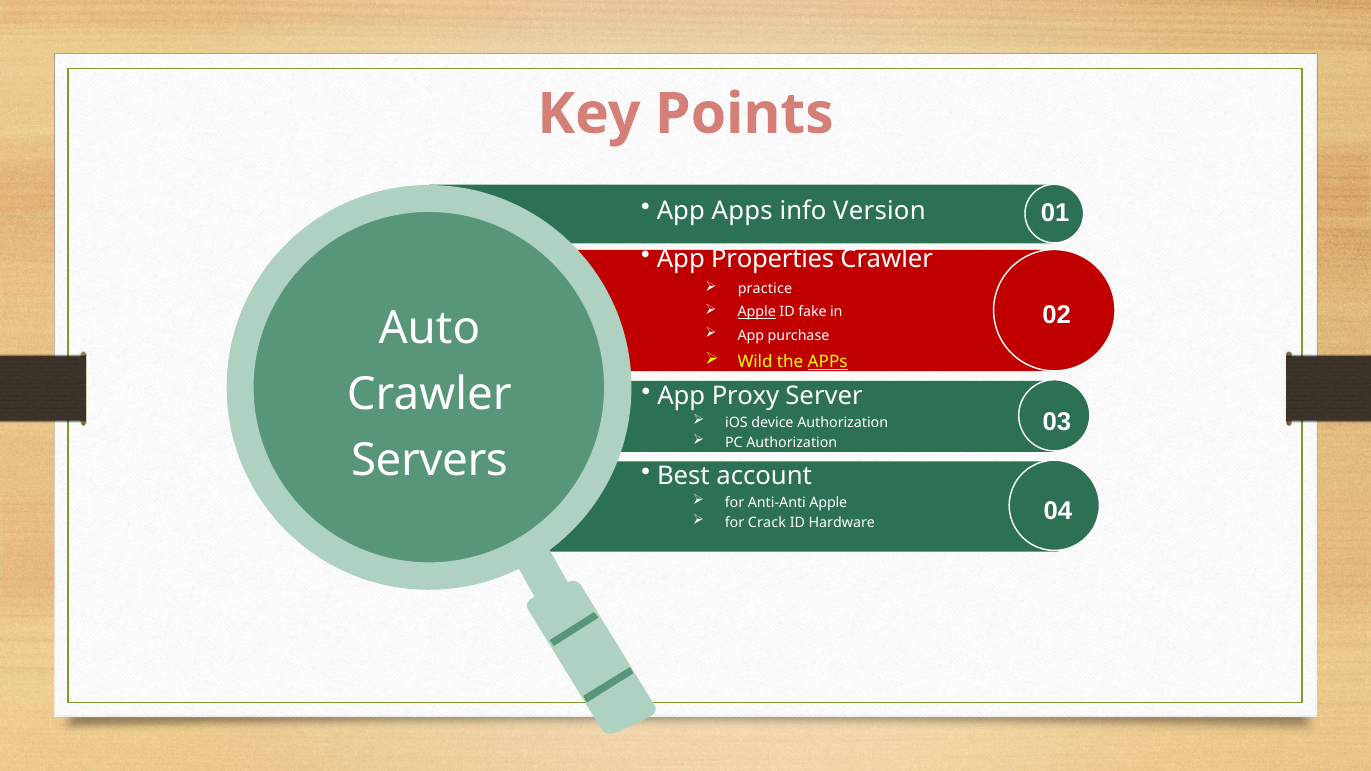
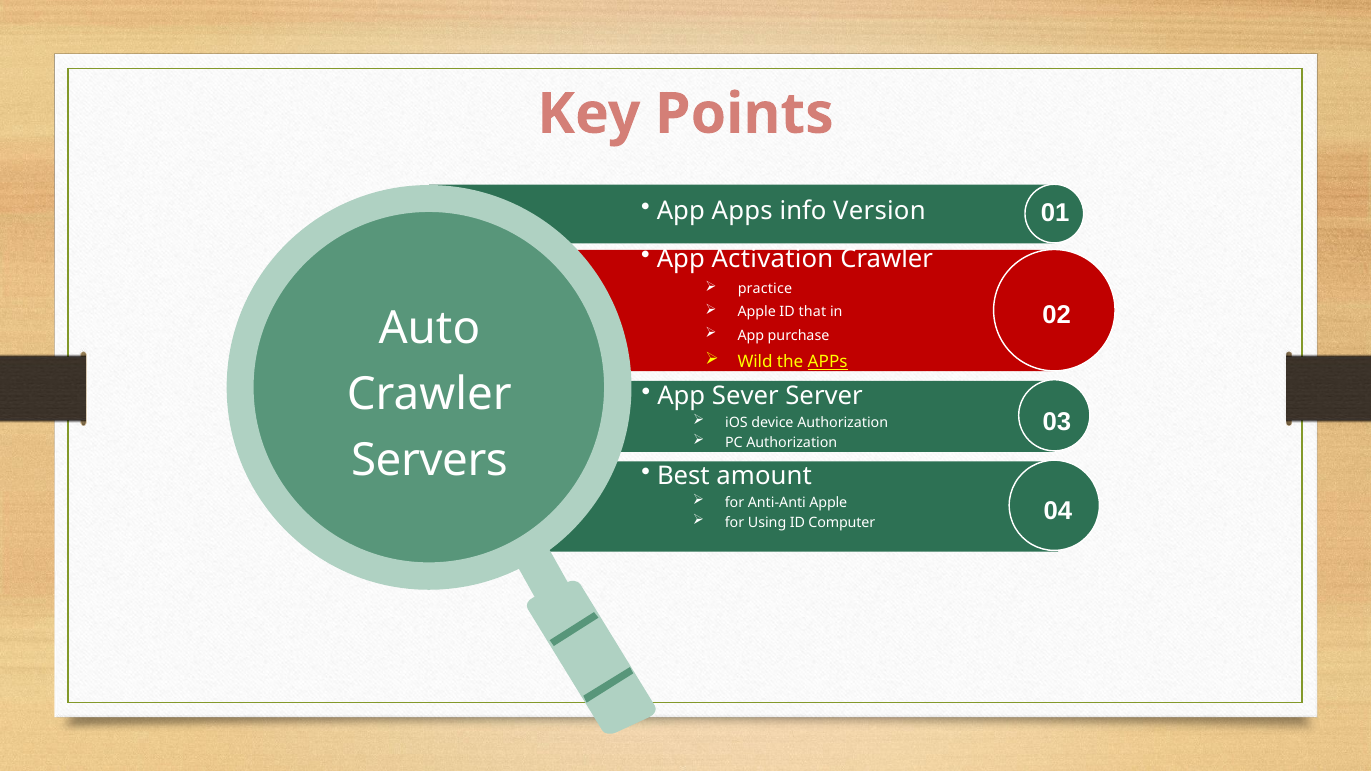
Properties: Properties -> Activation (772, 259)
Apple underline: present -> none (757, 312)
fake: fake -> that (812, 312)
Proxy: Proxy -> Sever (745, 397)
account: account -> amount (764, 476)
Crack: Crack -> Using (767, 523)
Hardware: Hardware -> Computer (842, 523)
